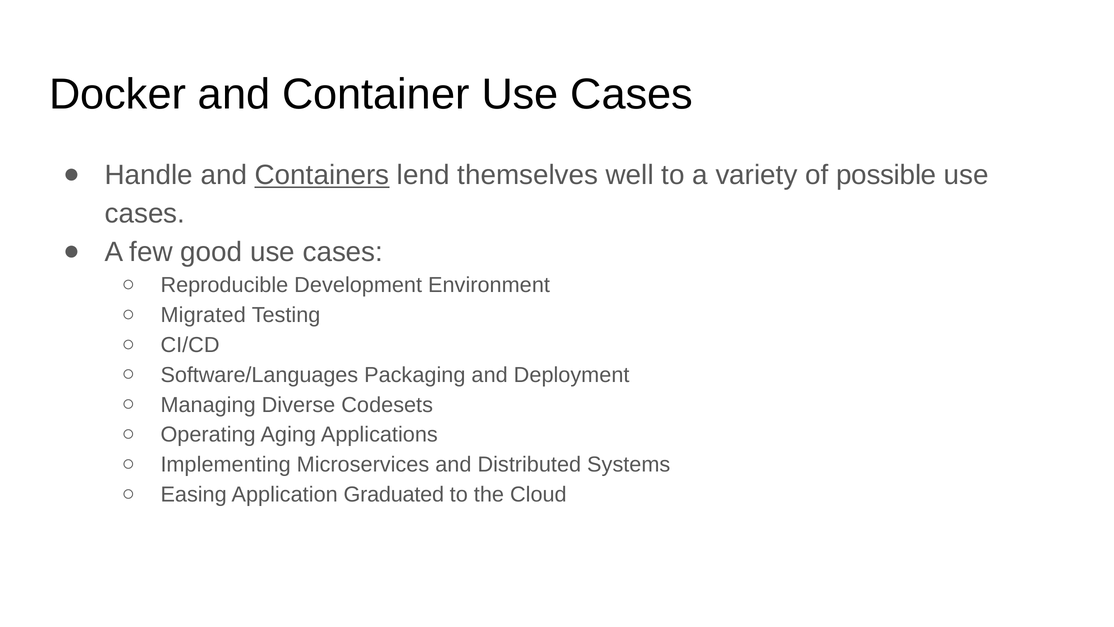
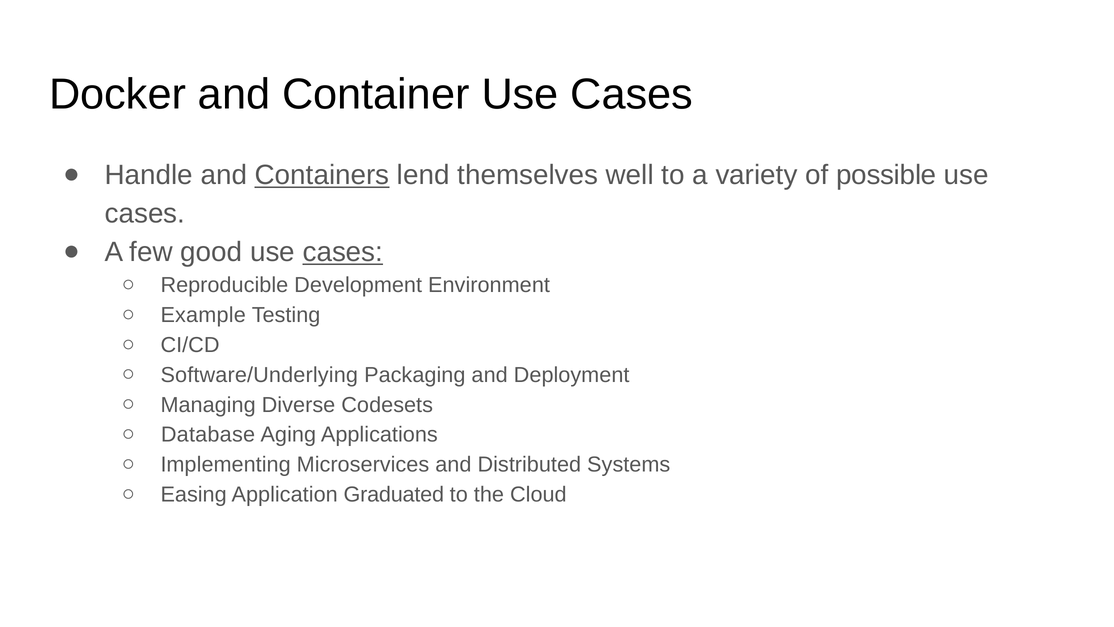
cases underline: none -> present (343, 252)
Migrated: Migrated -> Example (203, 315)
Software/Languages: Software/Languages -> Software/Underlying (259, 375)
Operating: Operating -> Database (208, 435)
